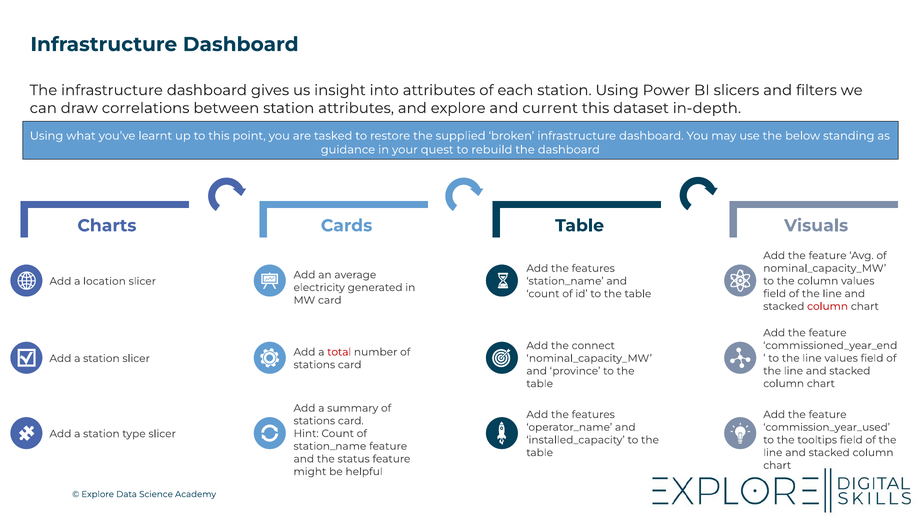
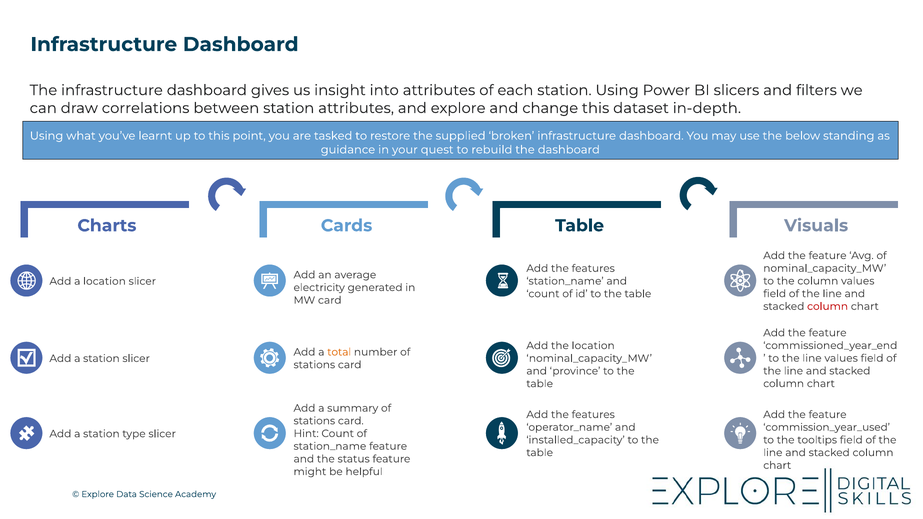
current: current -> change (550, 108)
the connect: connect -> location (593, 346)
total colour: red -> orange (339, 352)
